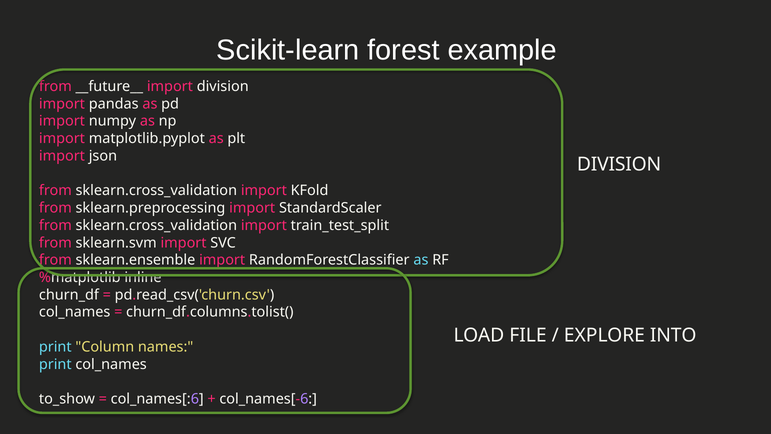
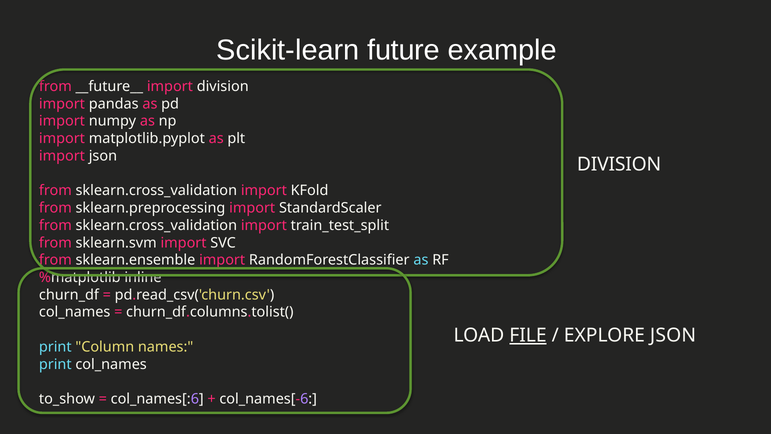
forest: forest -> future (404, 50)
FILE underline: none -> present (528, 335)
EXPLORE INTO: INTO -> JSON (673, 335)
